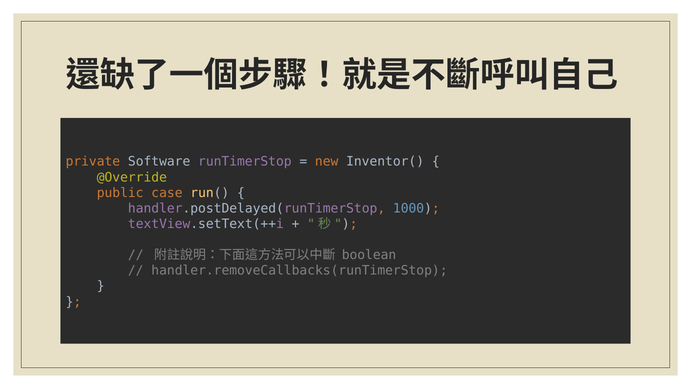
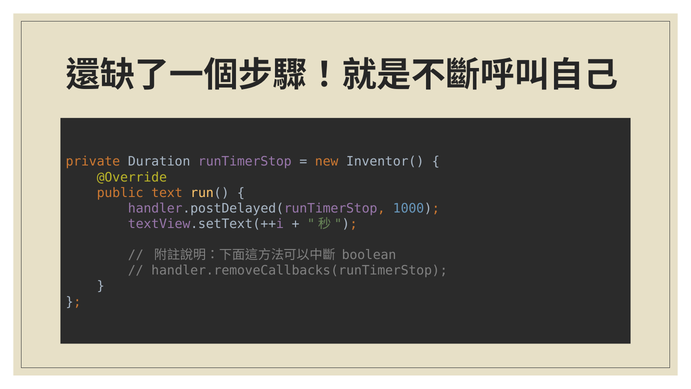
Software: Software -> Duration (159, 162)
case: case -> text (167, 193)
